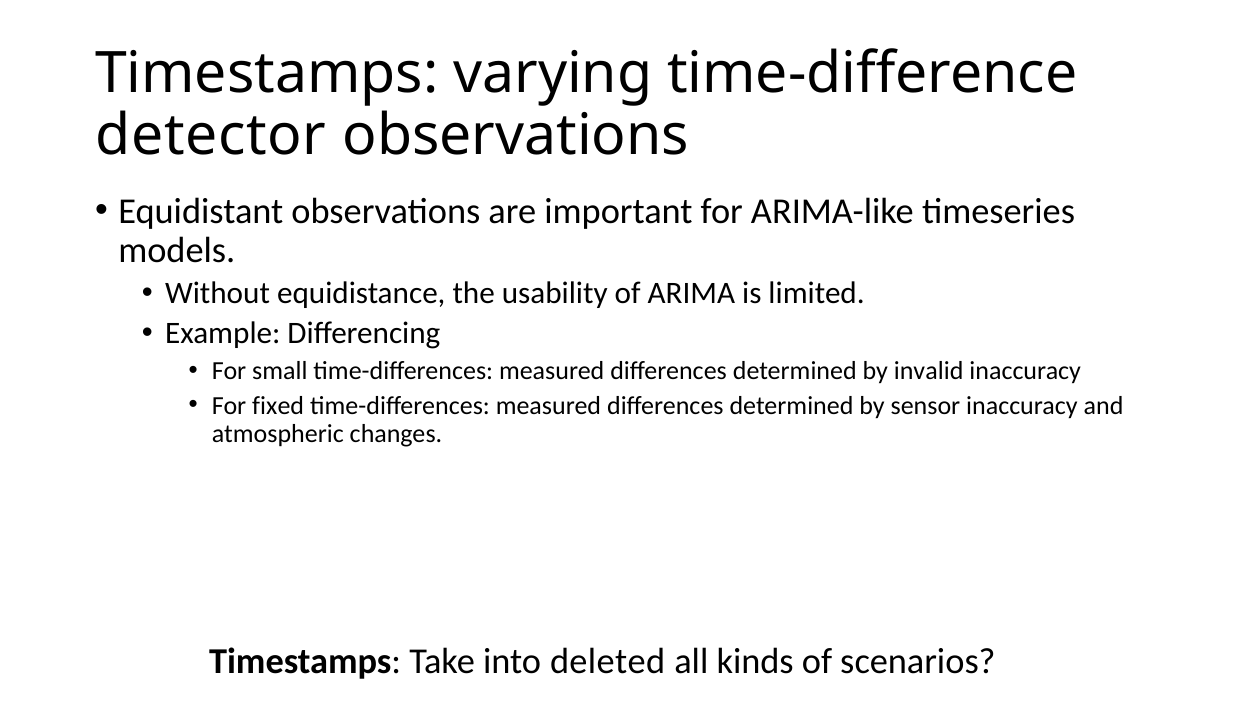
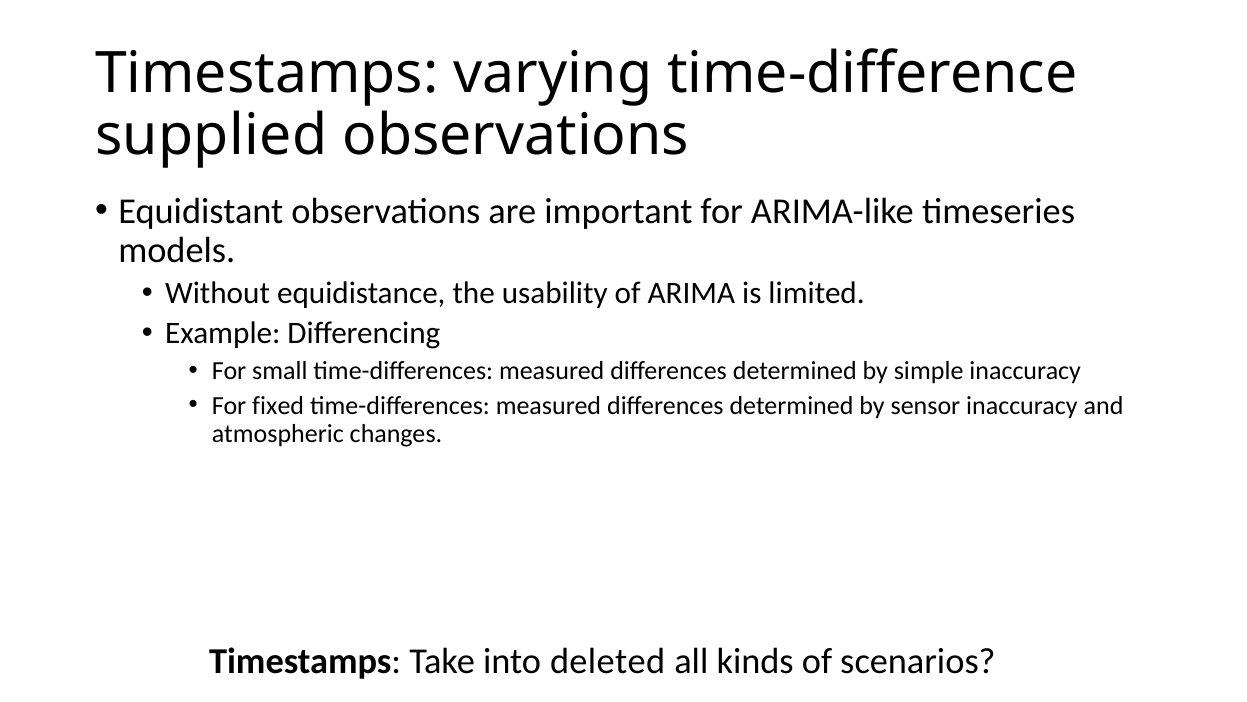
detector: detector -> supplied (211, 136)
invalid: invalid -> simple (929, 371)
